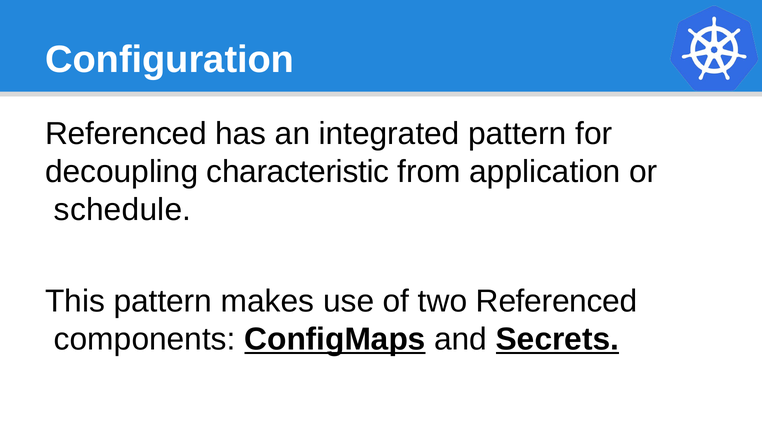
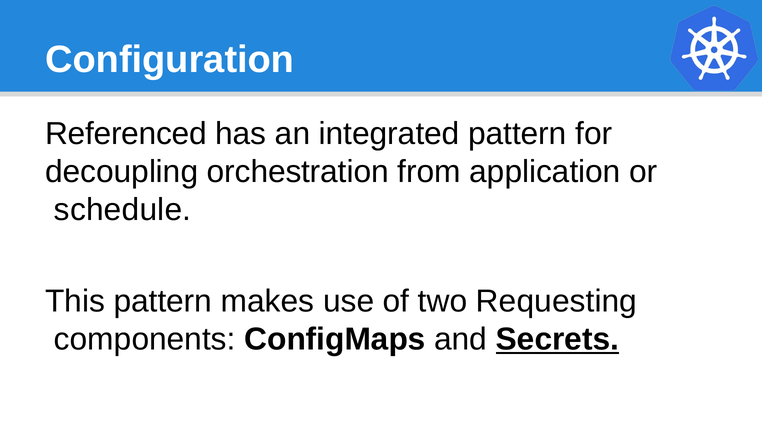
characteristic: characteristic -> orchestration (298, 172)
two Referenced: Referenced -> Requesting (557, 301)
ConfigMaps underline: present -> none (335, 339)
